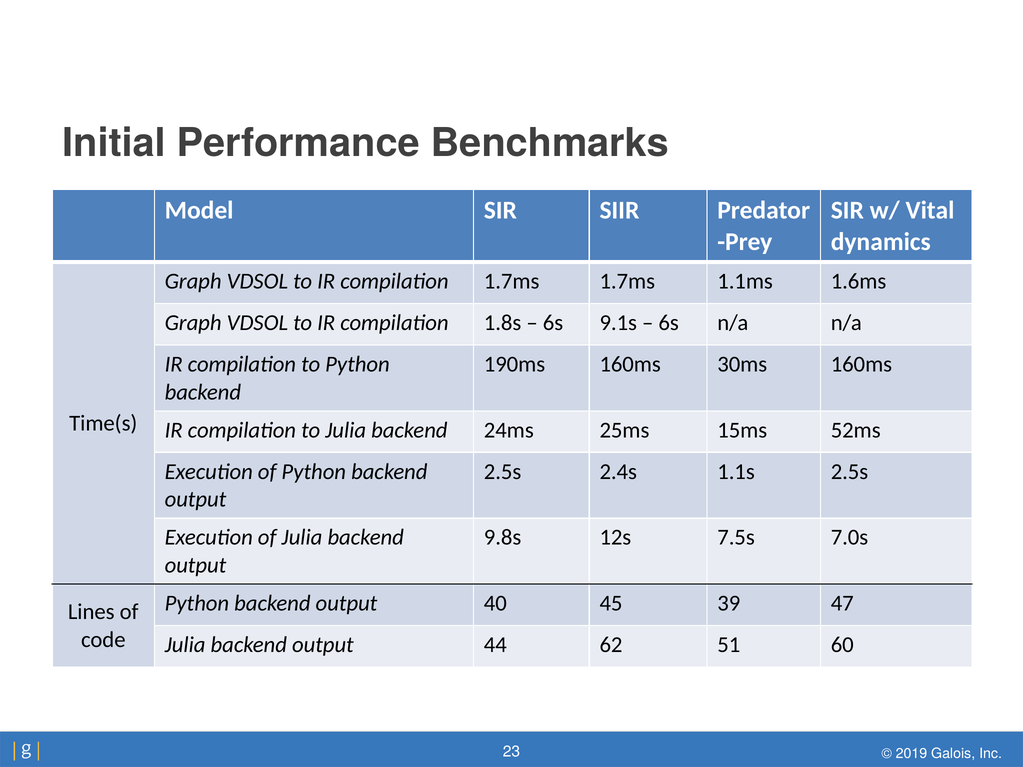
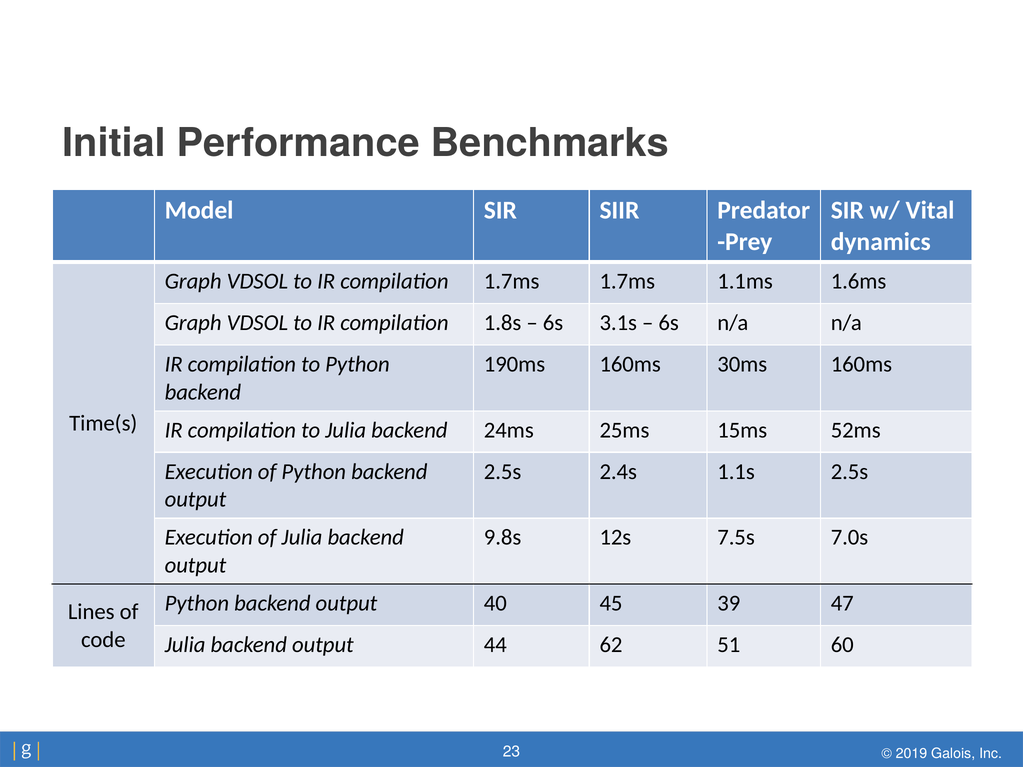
9.1s: 9.1s -> 3.1s (618, 323)
